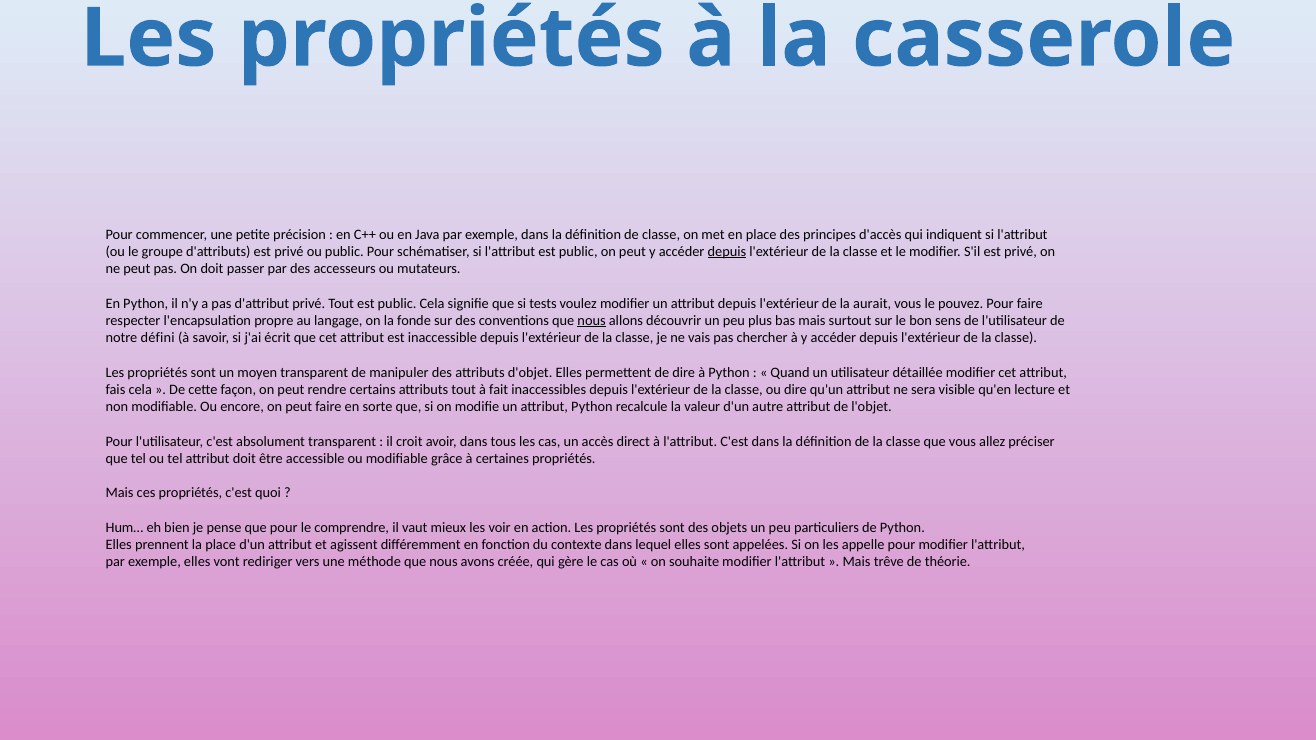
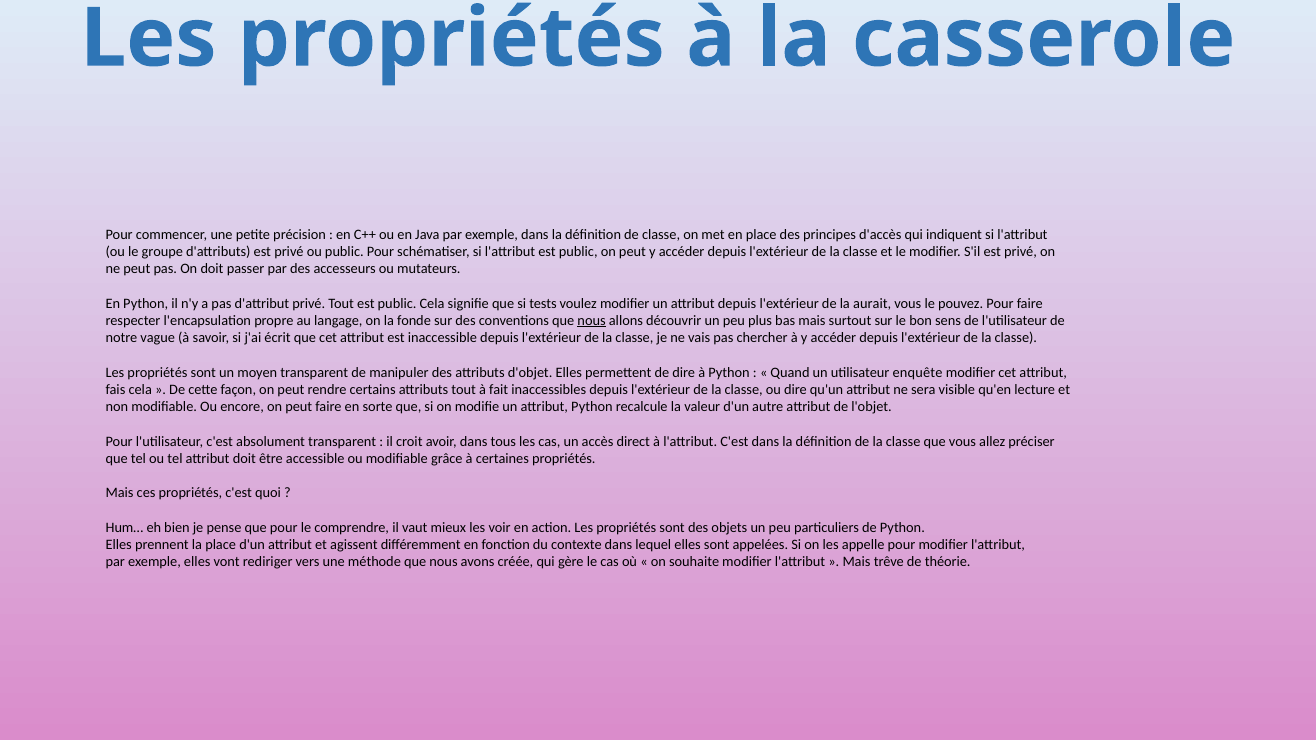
depuis underline: present -> none (727, 252)
défini: défini -> vague (158, 338)
détaillée: détaillée -> enquête (918, 372)
